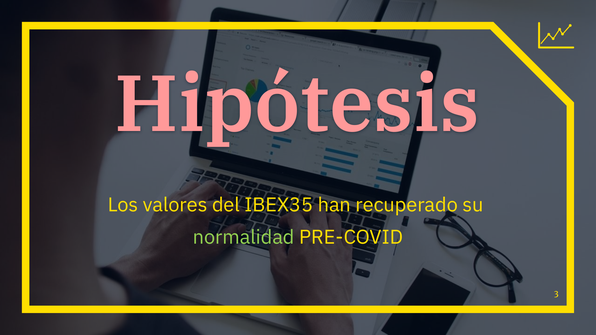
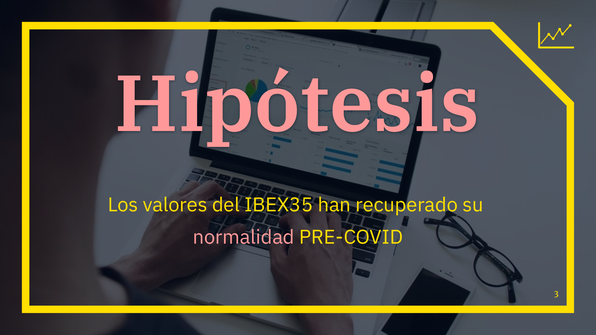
normalidad colour: light green -> pink (244, 237)
